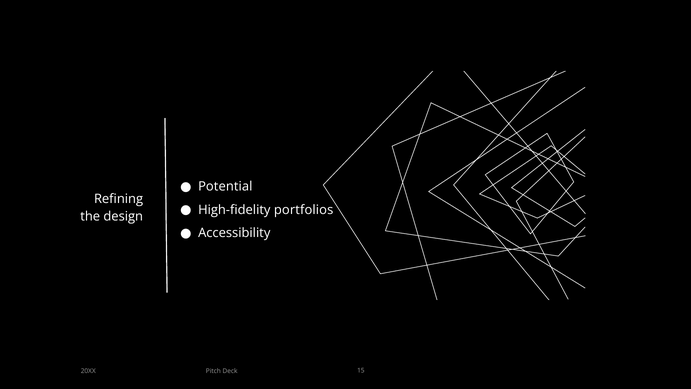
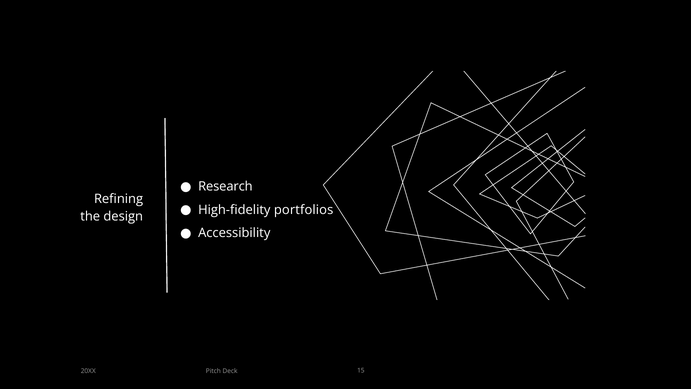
Potential: Potential -> Research (225, 186)
